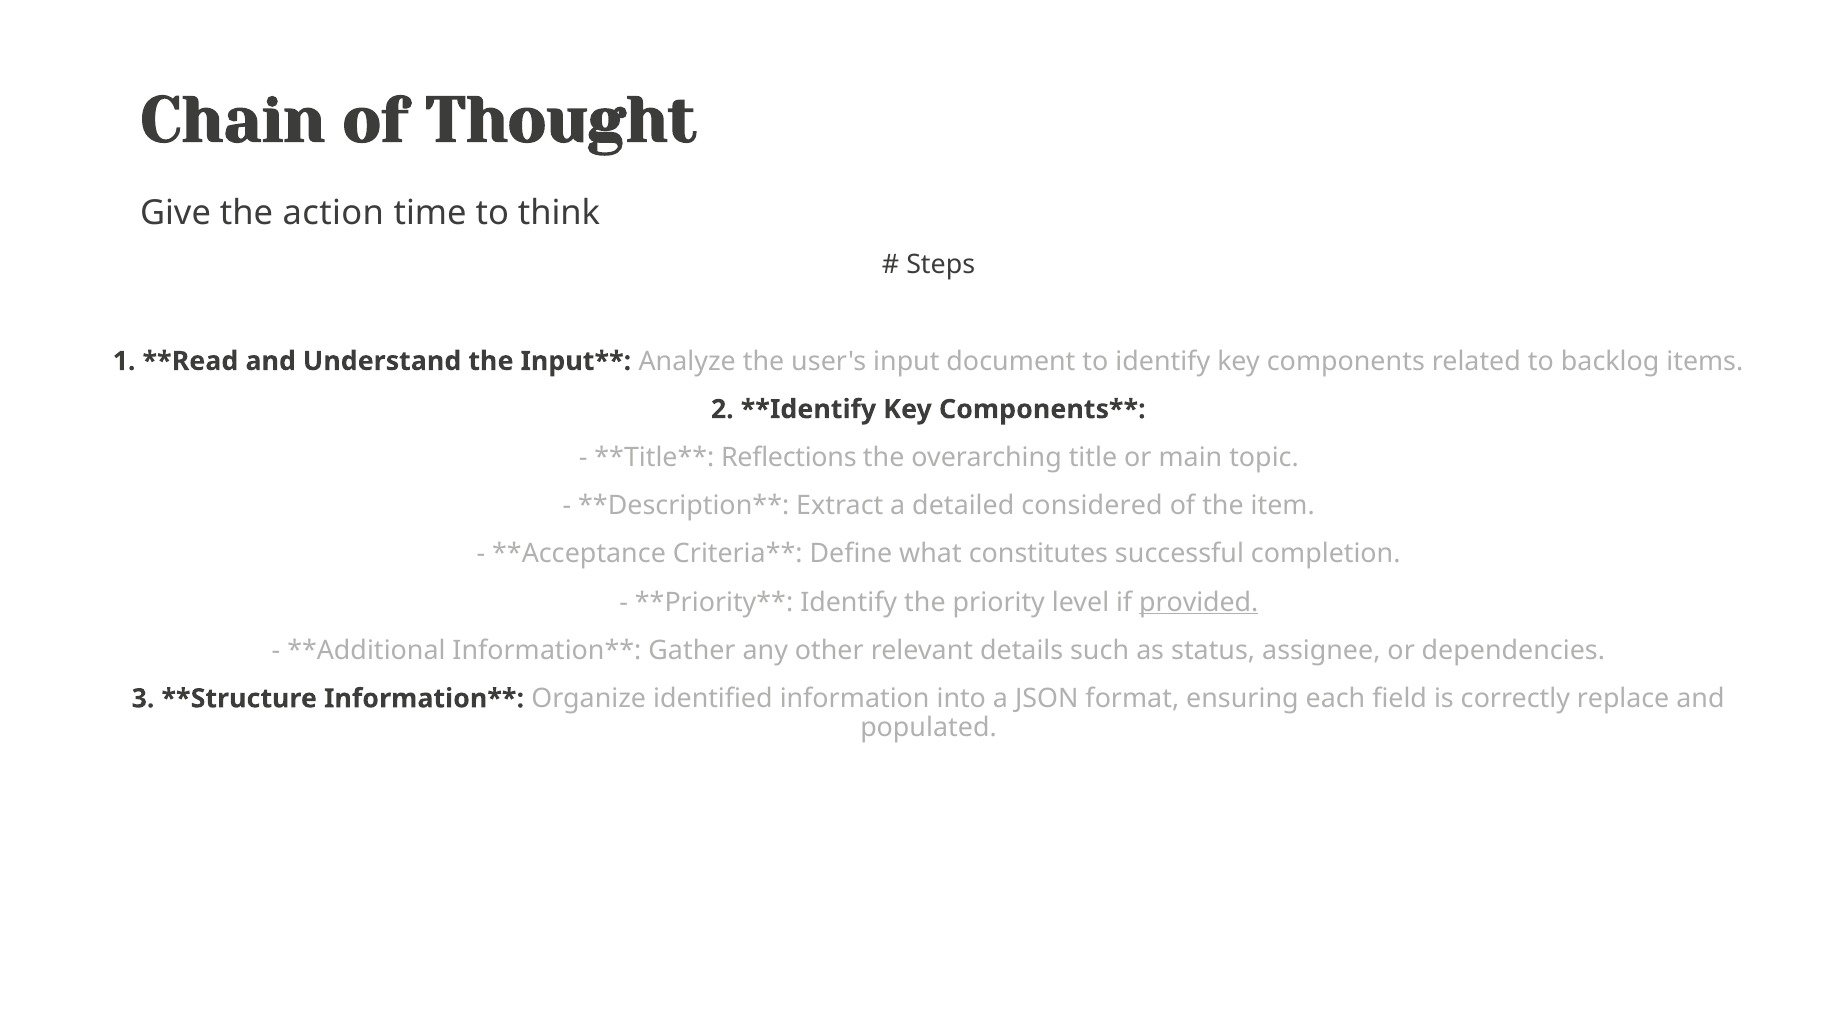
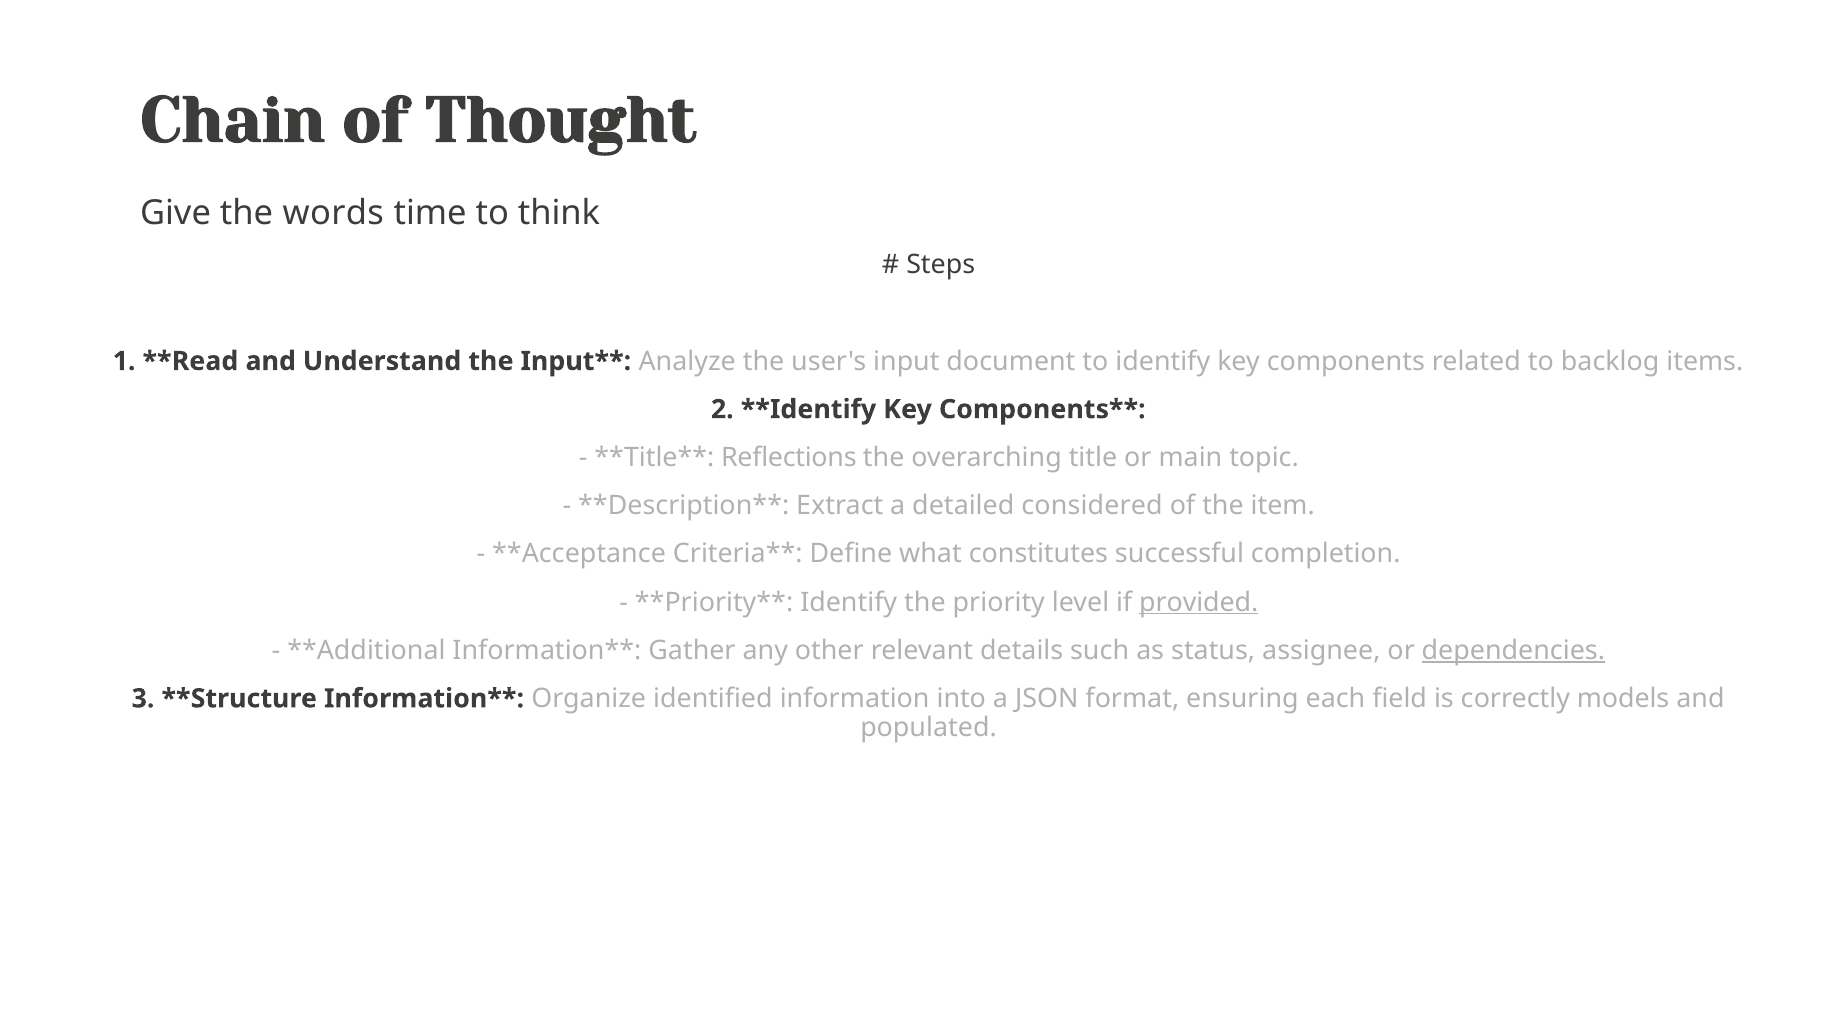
action: action -> words (333, 213)
dependencies underline: none -> present (1513, 651)
replace: replace -> models (1623, 699)
